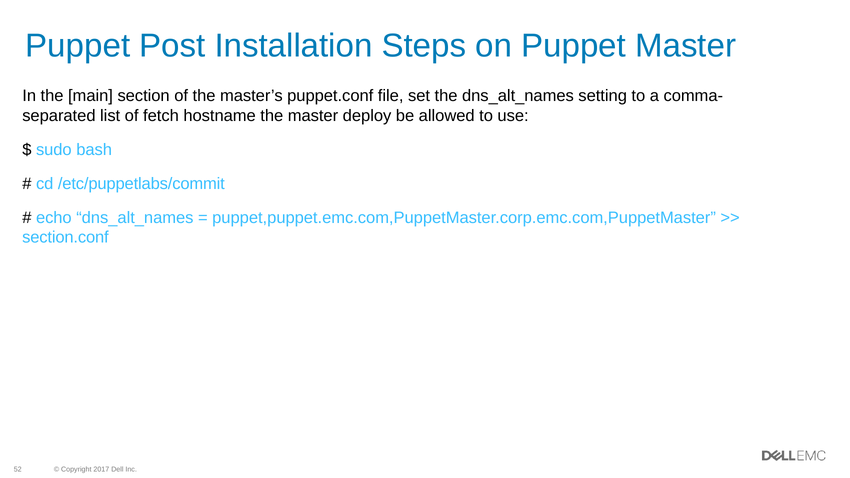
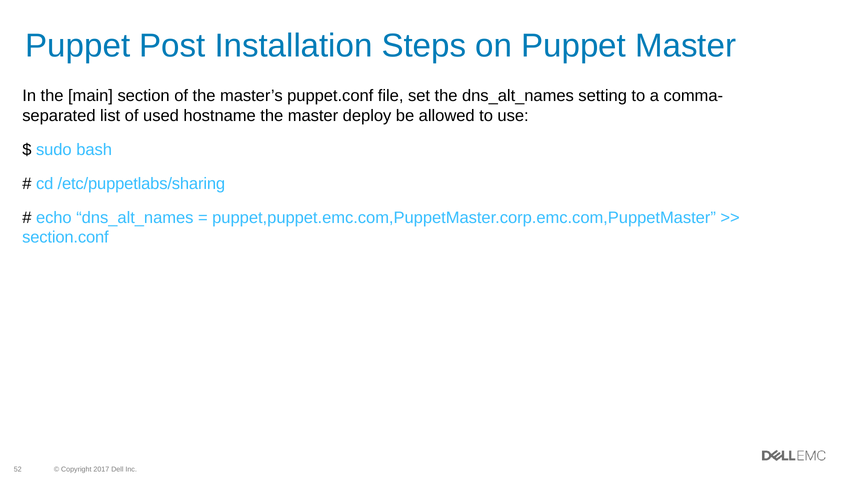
fetch: fetch -> used (161, 116)
/etc/puppetlabs/commit: /etc/puppetlabs/commit -> /etc/puppetlabs/sharing (141, 184)
